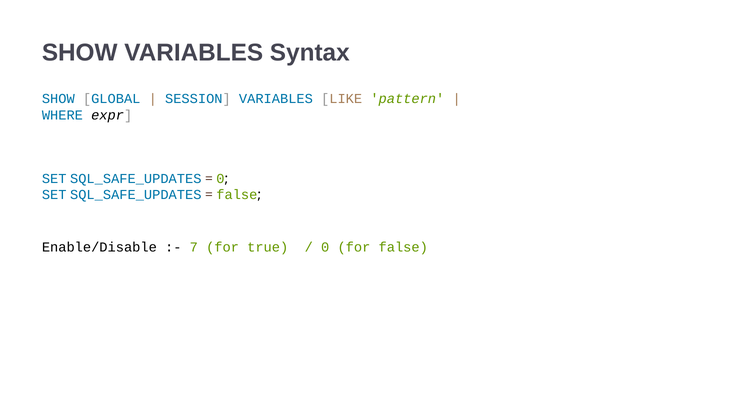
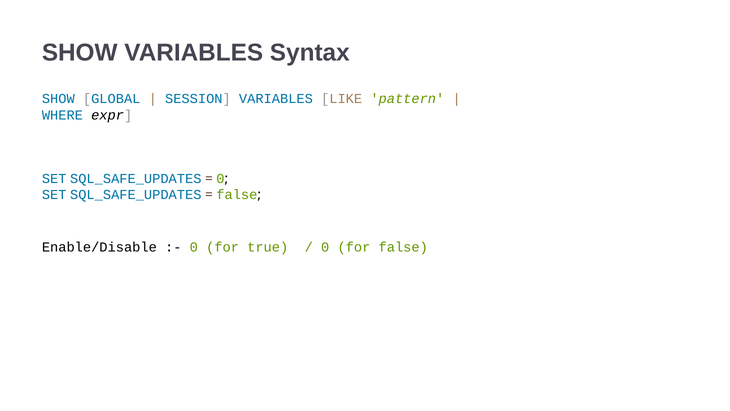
7: 7 -> 0 (194, 247)
